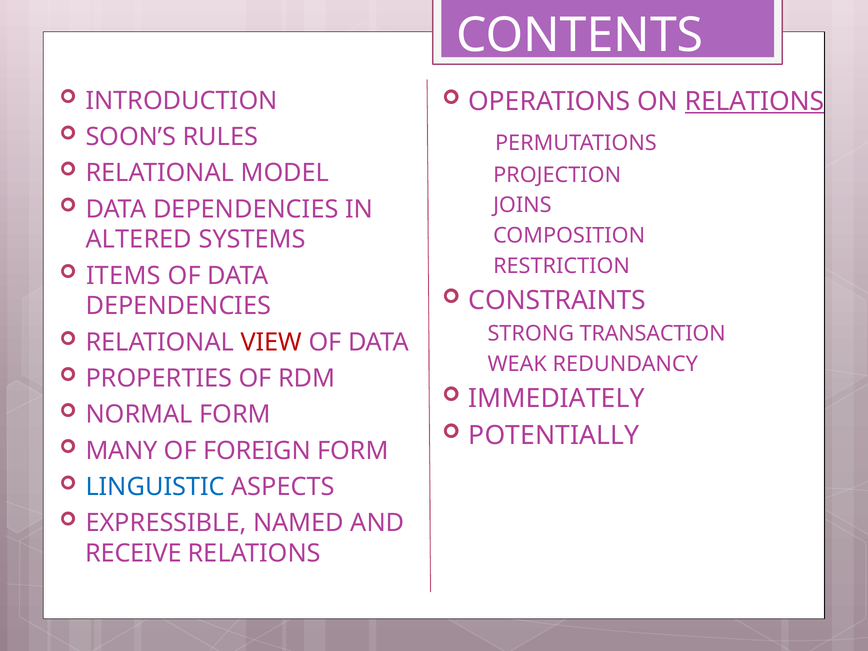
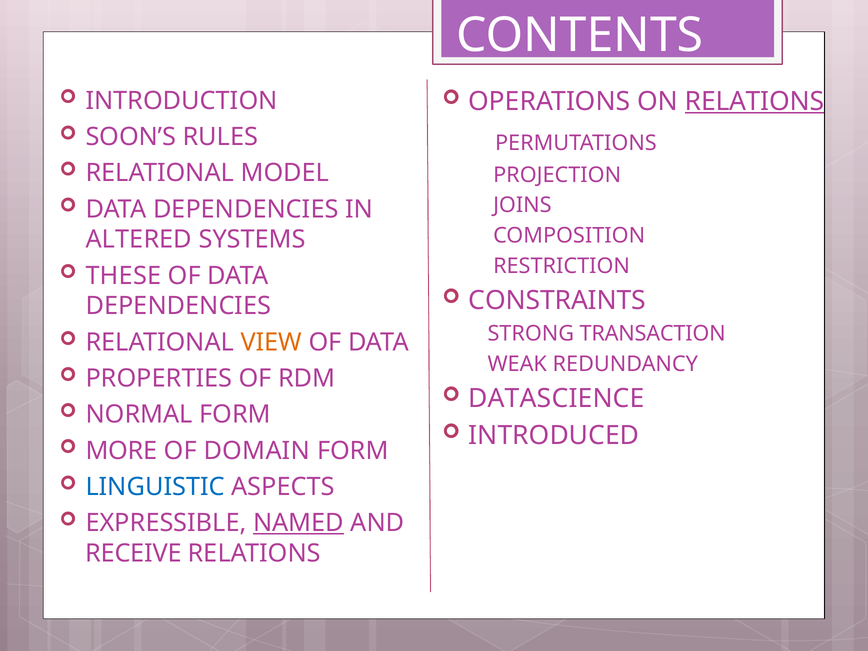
ITEMS: ITEMS -> THESE (123, 276)
VIEW colour: red -> orange (271, 342)
IMMEDIATELY: IMMEDIATELY -> DATASCIENCE (556, 398)
POTENTIALLY: POTENTIALLY -> INTRODUCED (554, 436)
MANY: MANY -> MORE (122, 451)
FOREIGN: FOREIGN -> DOMAIN (257, 451)
NAMED underline: none -> present (298, 523)
